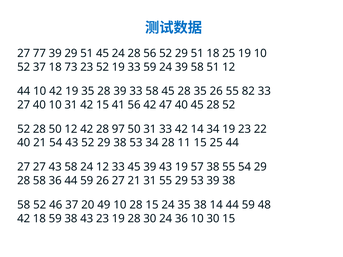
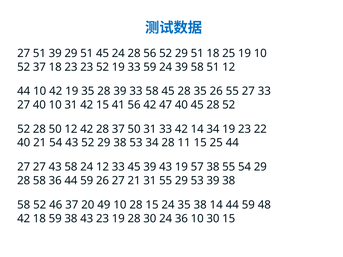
27 77: 77 -> 51 (39, 53)
18 73: 73 -> 23 (71, 67)
55 82: 82 -> 27 (248, 91)
28 97: 97 -> 37 (118, 129)
